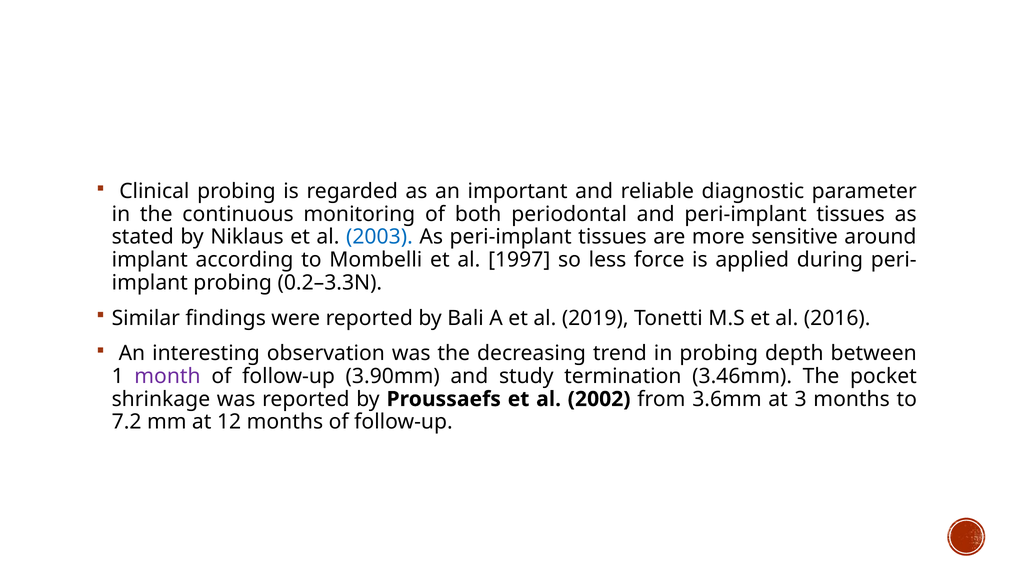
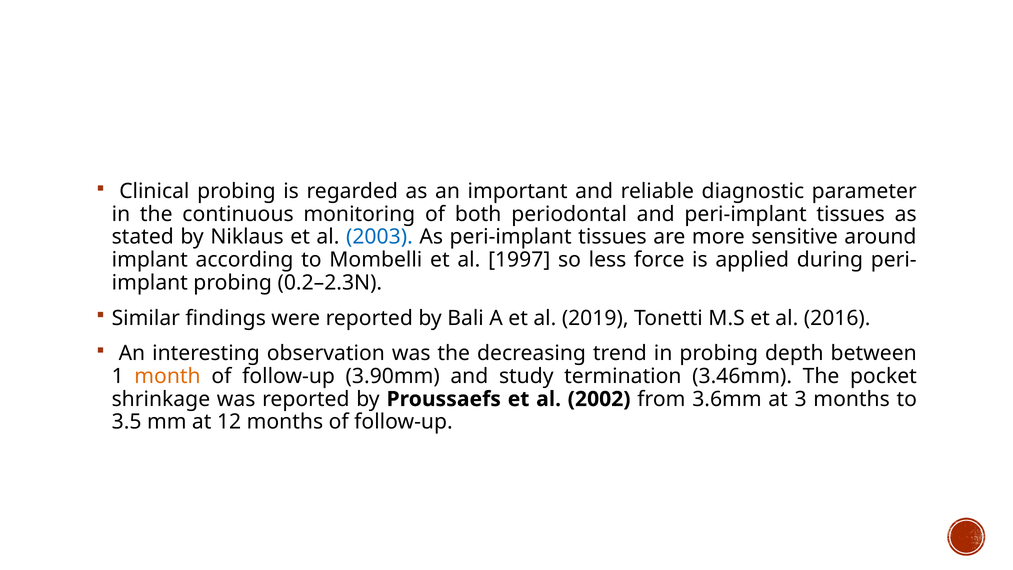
0.2–3.3N: 0.2–3.3N -> 0.2–2.3N (330, 283)
month colour: purple -> orange (168, 376)
7.2: 7.2 -> 3.5 (127, 422)
